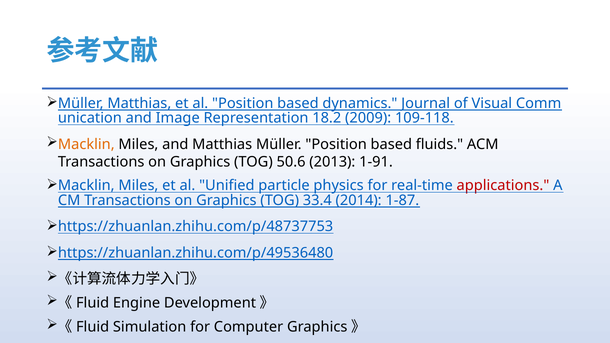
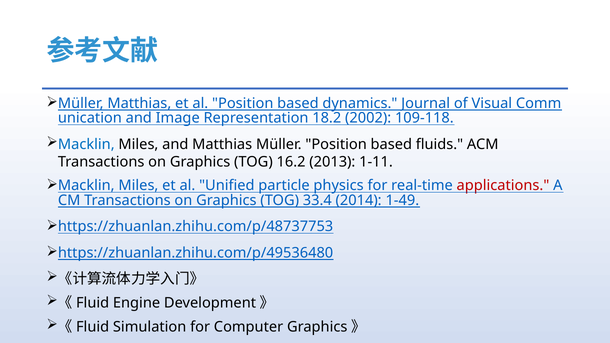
2009: 2009 -> 2002 (368, 118)
Macklin colour: orange -> blue (86, 144)
50.6: 50.6 -> 16.2 (291, 162)
1-91: 1-91 -> 1-11 (376, 162)
1-87: 1-87 -> 1-49 (402, 200)
